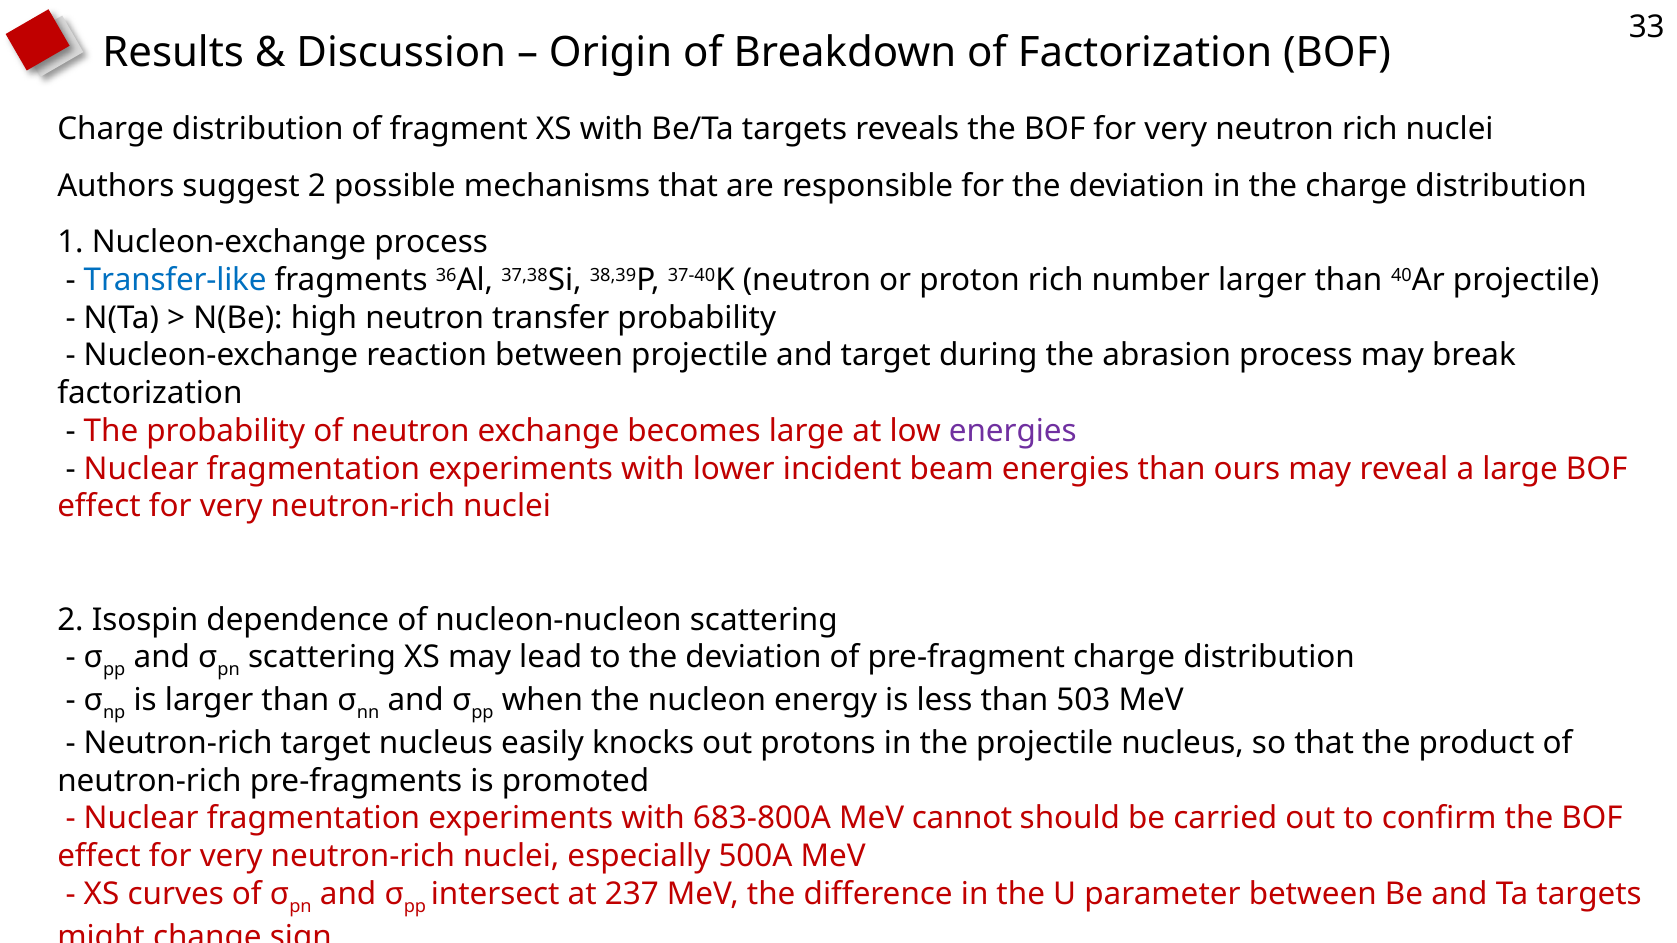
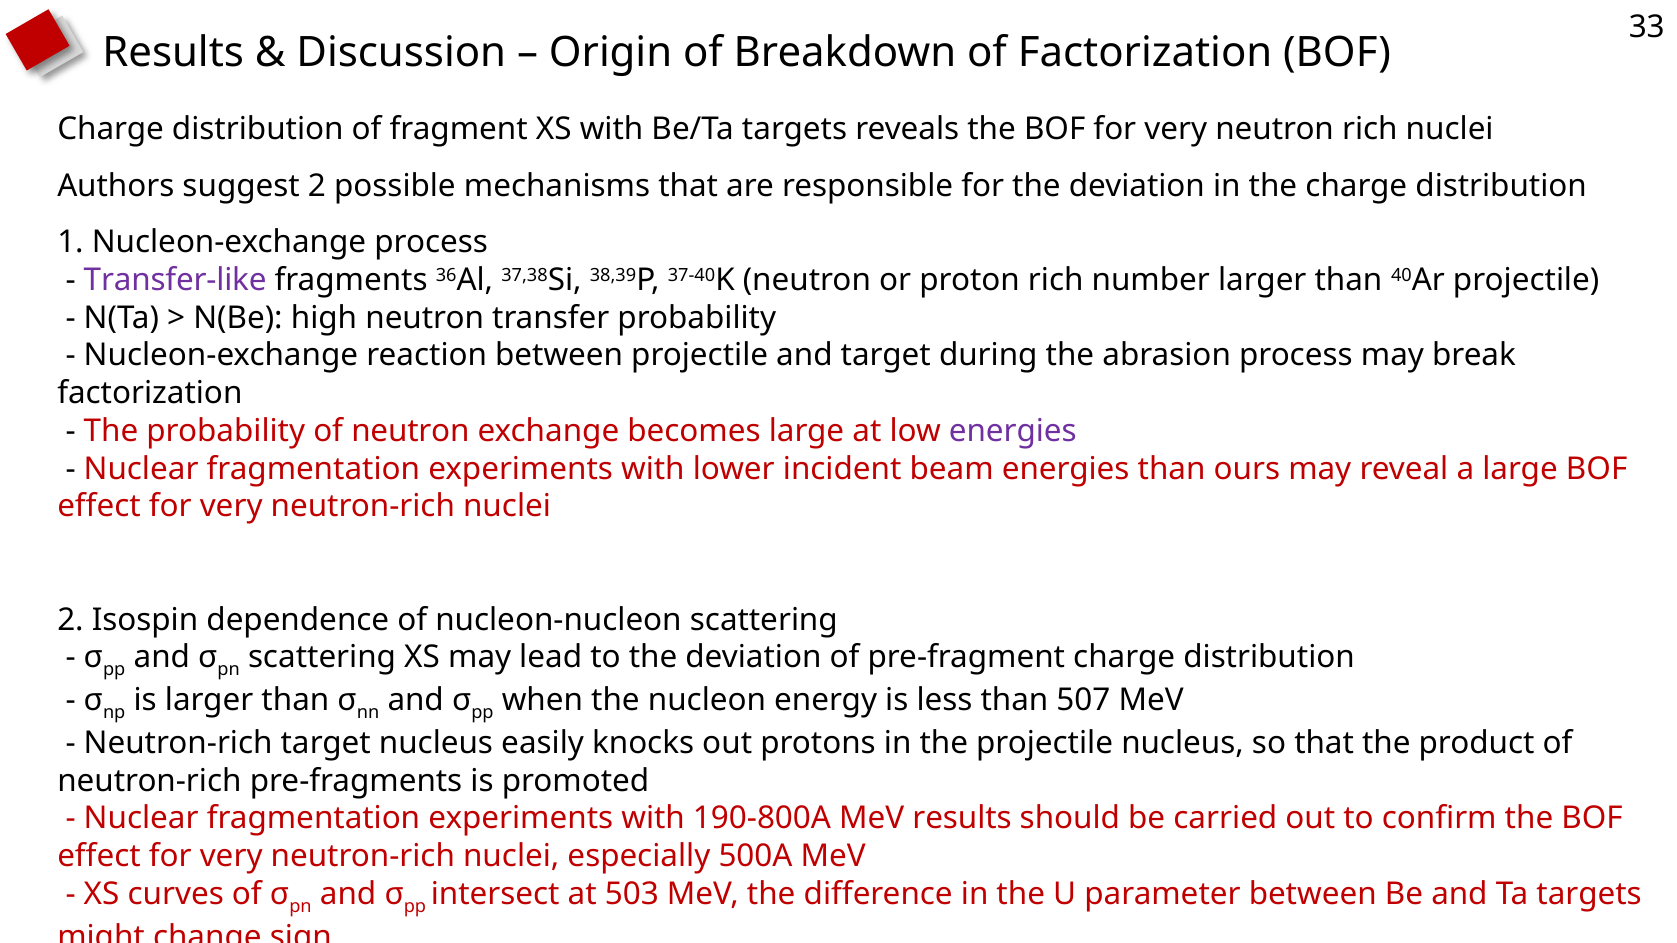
Transfer-like colour: blue -> purple (175, 280)
503: 503 -> 507 (1083, 700)
683-800A: 683-800A -> 190-800A (762, 819)
MeV cannot: cannot -> results (962, 819)
237: 237 -> 503 (632, 894)
